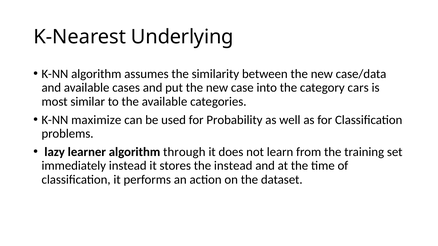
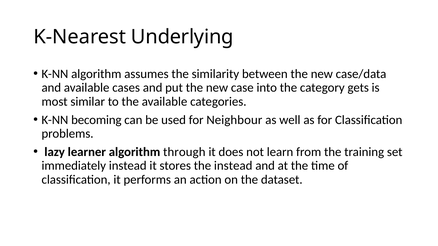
cars: cars -> gets (358, 88)
maximize: maximize -> becoming (96, 120)
Probability: Probability -> Neighbour (234, 120)
